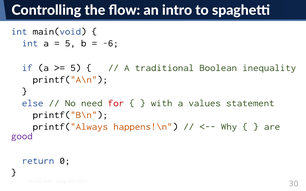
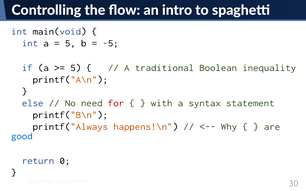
-6: -6 -> -5 (111, 43)
values: values -> syntax (205, 103)
good colour: purple -> blue (22, 136)
